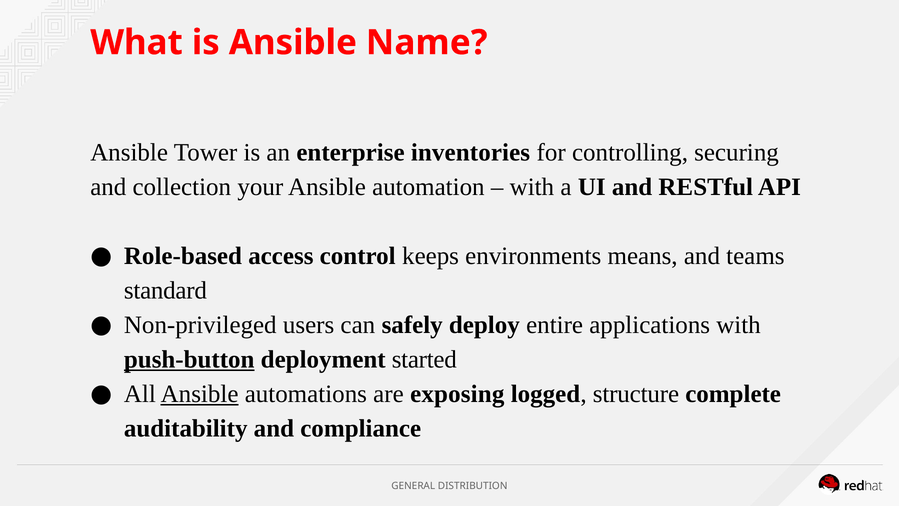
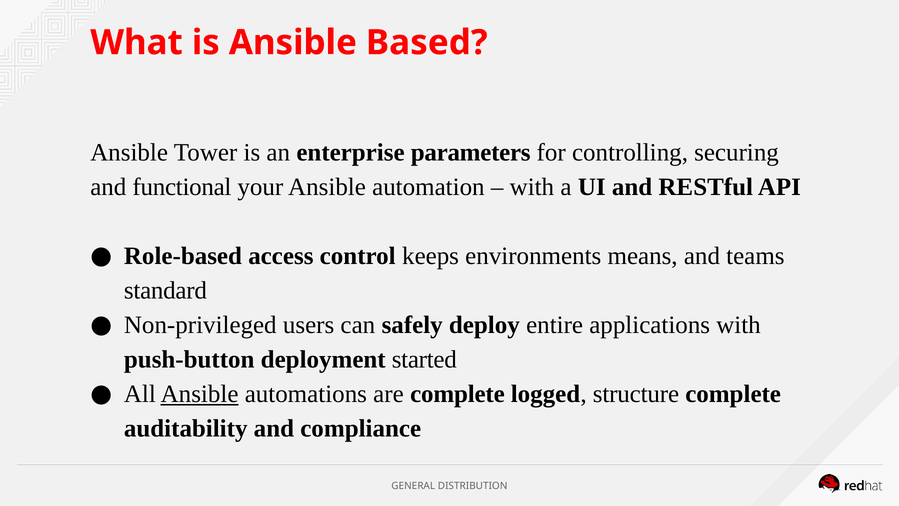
Name: Name -> Based (427, 43)
inventories: inventories -> parameters (471, 152)
collection: collection -> functional (182, 187)
push-button underline: present -> none (189, 359)
are exposing: exposing -> complete (457, 394)
